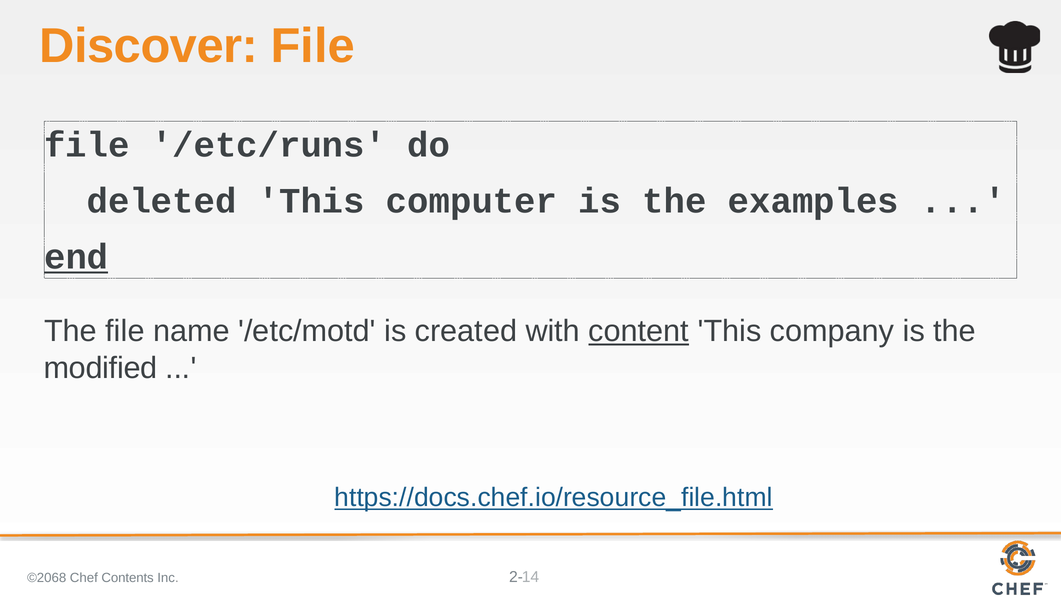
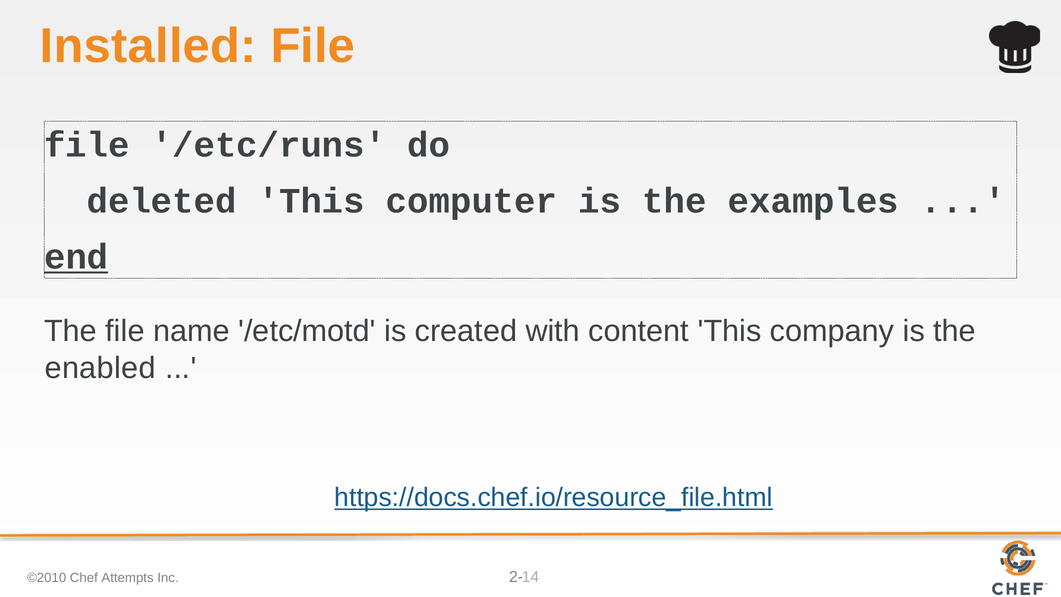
Discover: Discover -> Installed (148, 46)
content underline: present -> none (639, 331)
modified: modified -> enabled (100, 368)
©2068: ©2068 -> ©2010 (47, 577)
Contents: Contents -> Attempts (128, 577)
